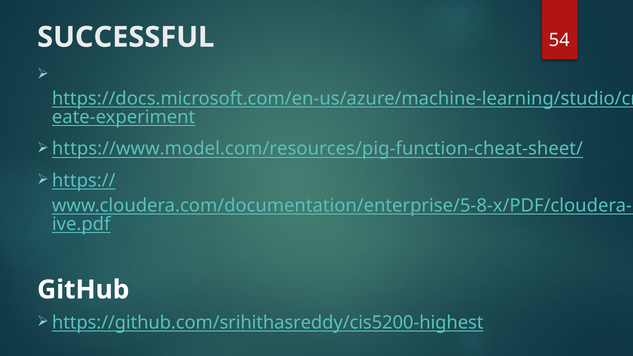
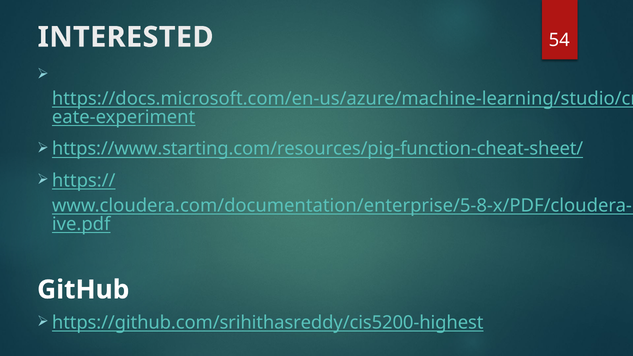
SUCCESSFUL: SUCCESSFUL -> INTERESTED (126, 37)
https://www.model.com/resources/pig-function-cheat-sheet/: https://www.model.com/resources/pig-function-cheat-sheet/ -> https://www.starting.com/resources/pig-function-cheat-sheet/ (318, 149)
